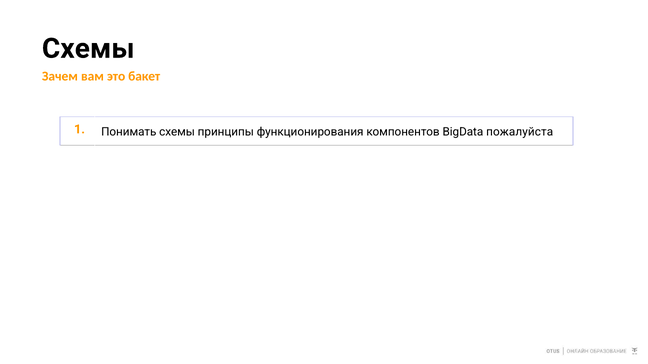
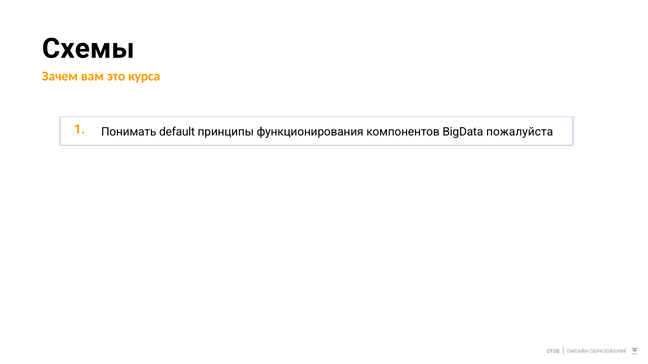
бакет: бакет -> курса (144, 76)
Понимать схемы: схемы -> default (177, 132)
